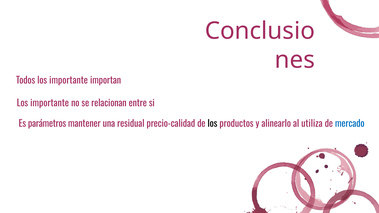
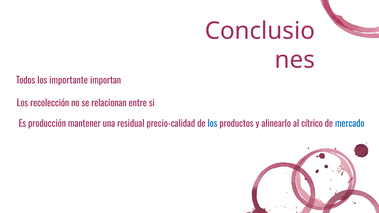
importante: importante -> recolección (50, 103)
parámetros: parámetros -> producción (47, 124)
los colour: black -> blue (212, 124)
utiliza: utiliza -> cítrico (312, 124)
